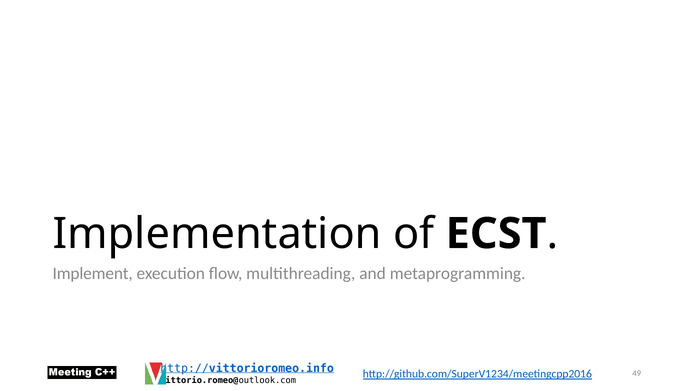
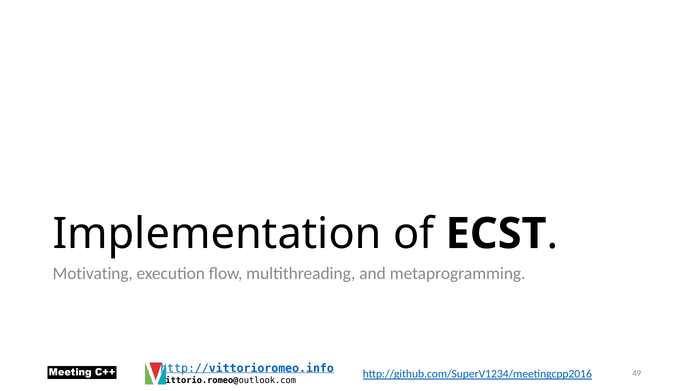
Implement: Implement -> Motivating (93, 273)
